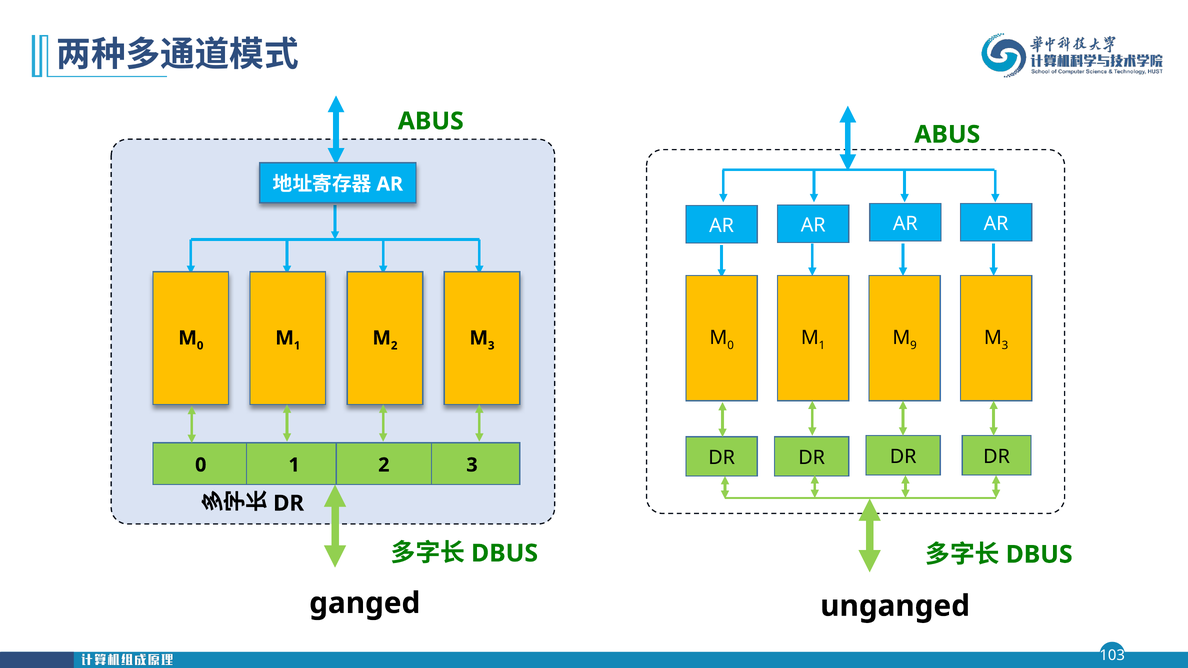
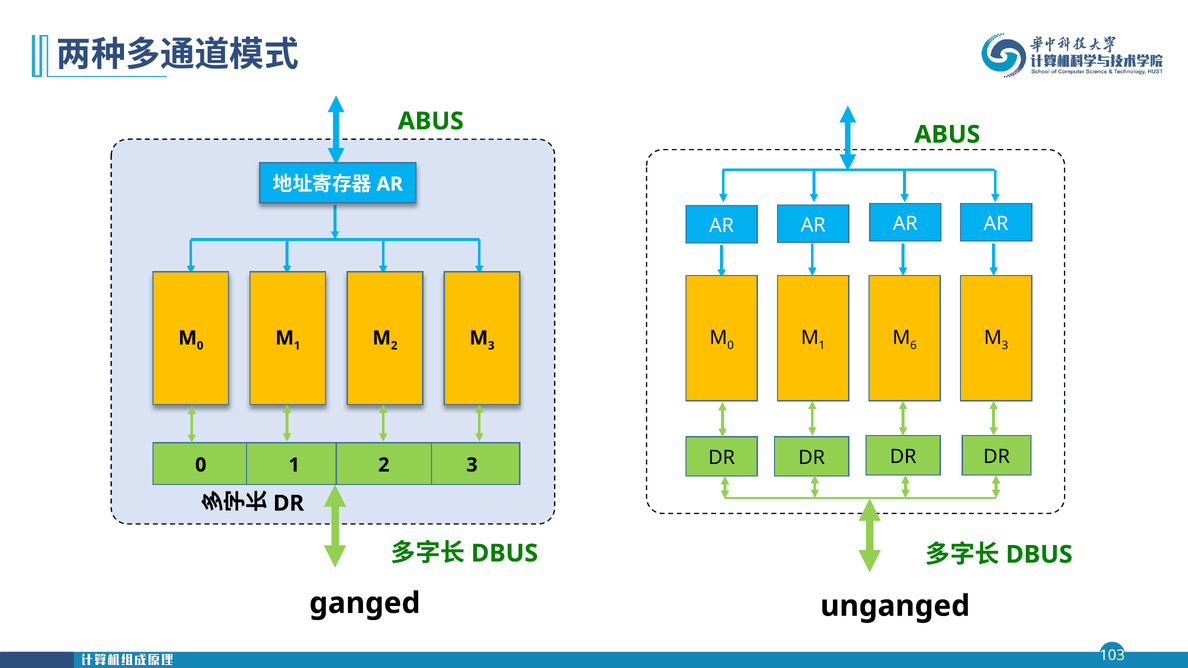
9: 9 -> 6 (914, 346)
